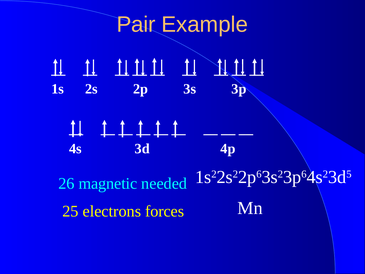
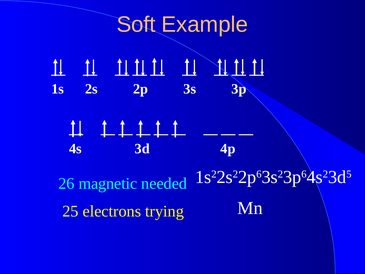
Pair: Pair -> Soft (136, 24)
forces: forces -> trying (165, 211)
